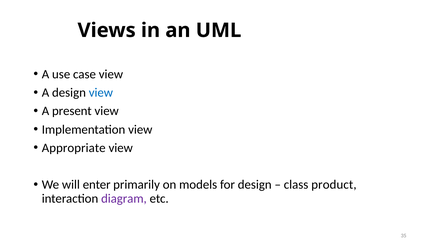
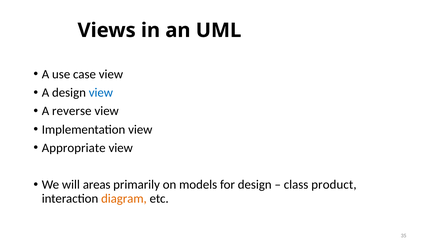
present: present -> reverse (72, 111)
enter: enter -> areas (97, 185)
diagram colour: purple -> orange (124, 199)
